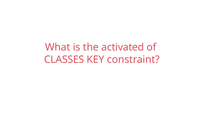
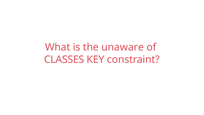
activated: activated -> unaware (123, 47)
